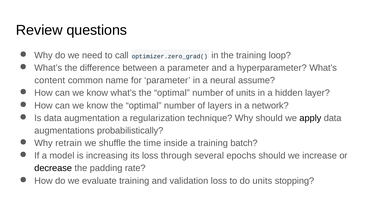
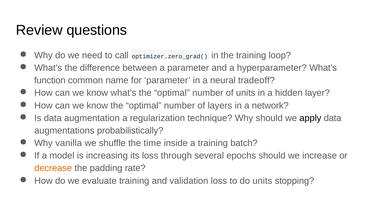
content: content -> function (50, 81)
assume: assume -> tradeoff (256, 81)
retrain: retrain -> vanilla (69, 143)
decrease colour: black -> orange (53, 169)
